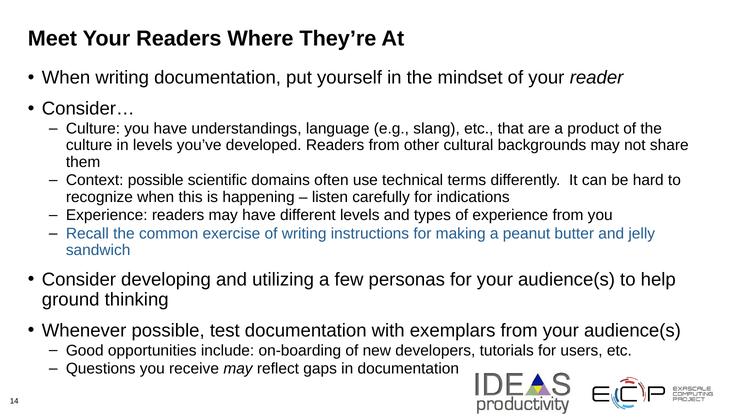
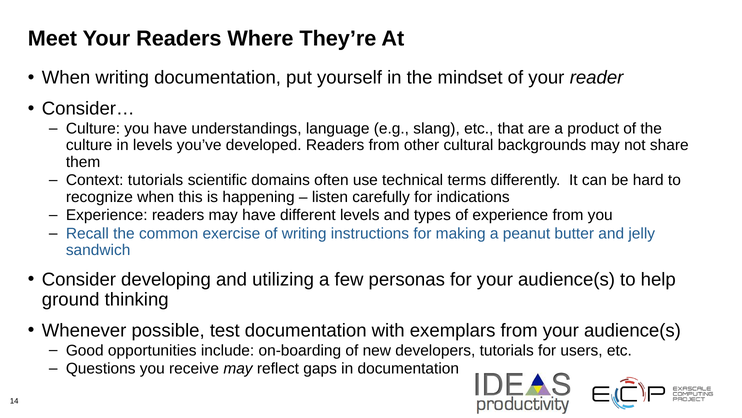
Context possible: possible -> tutorials (156, 180)
